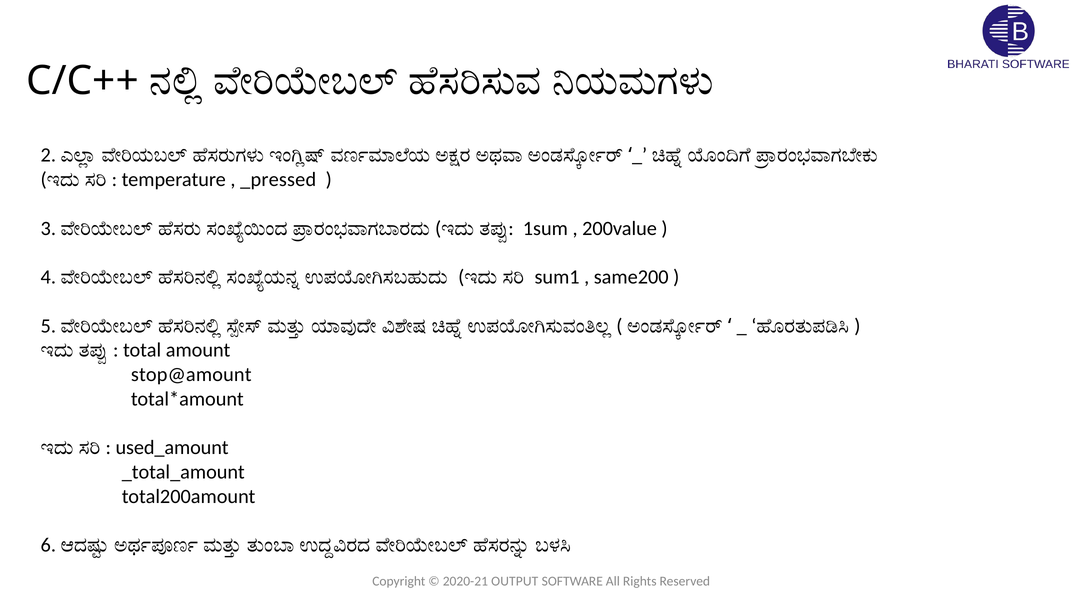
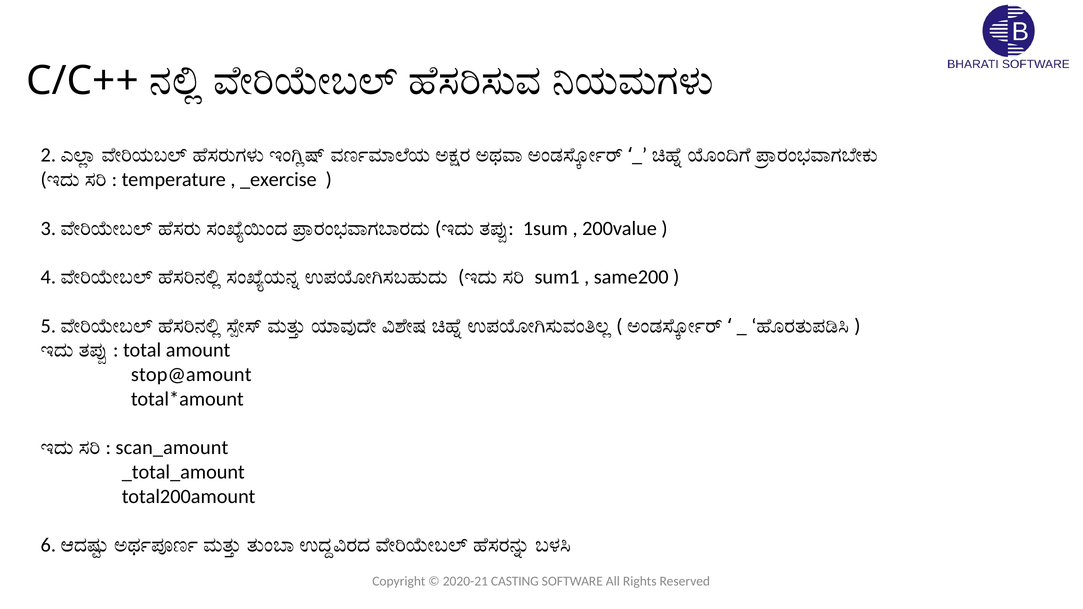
_pressed: _pressed -> _exercise (278, 180)
used_amount: used_amount -> scan_amount (172, 448)
OUTPUT: OUTPUT -> CASTING (515, 582)
